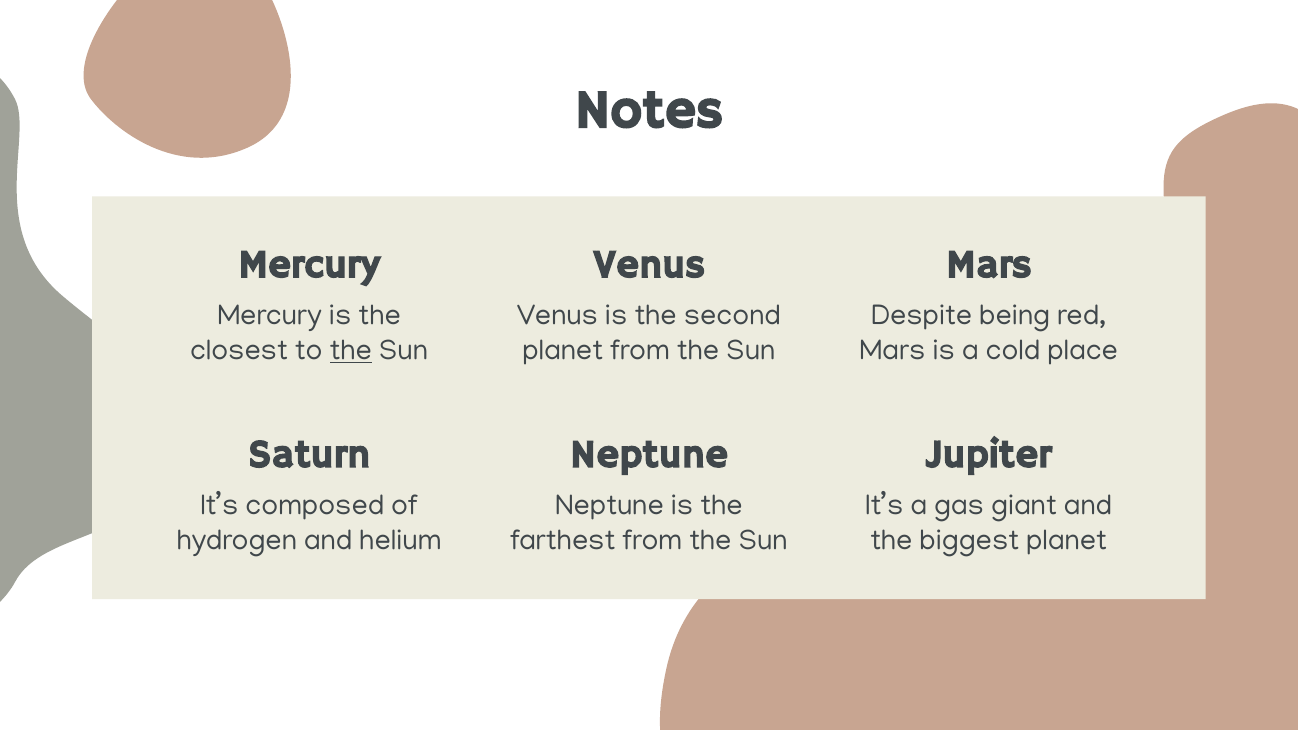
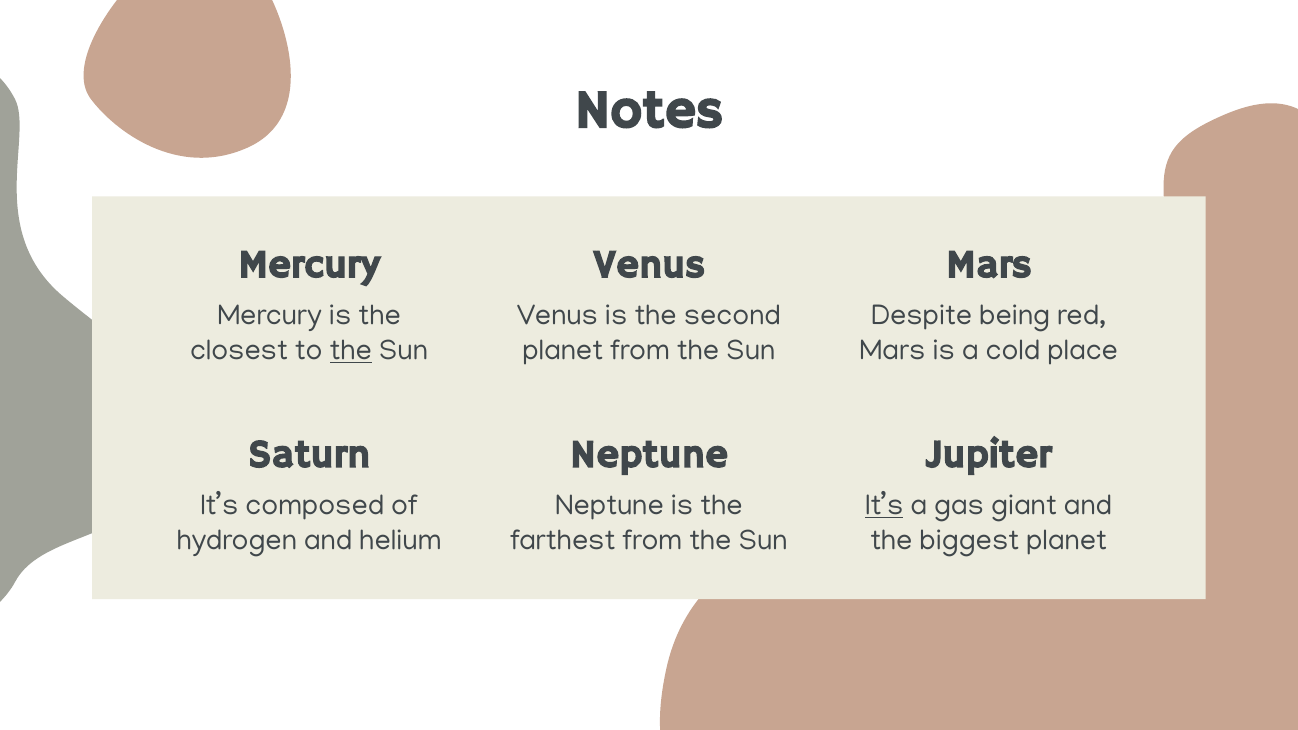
It’s underline: none -> present (884, 505)
